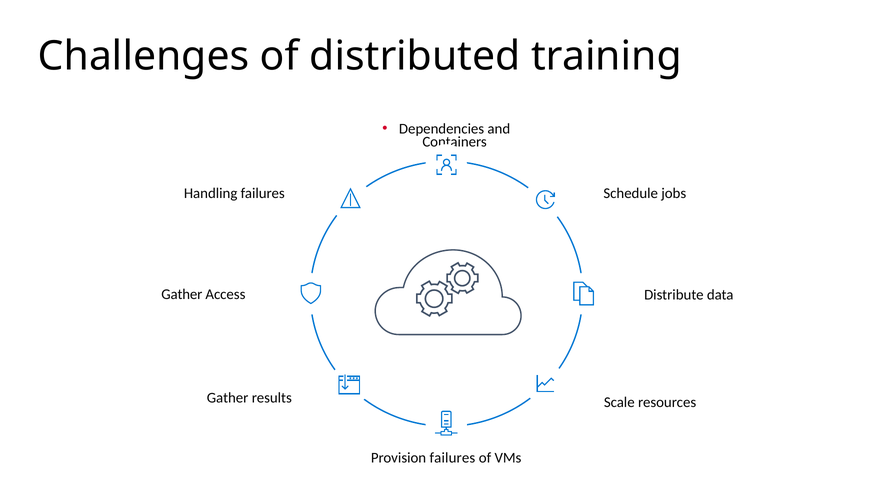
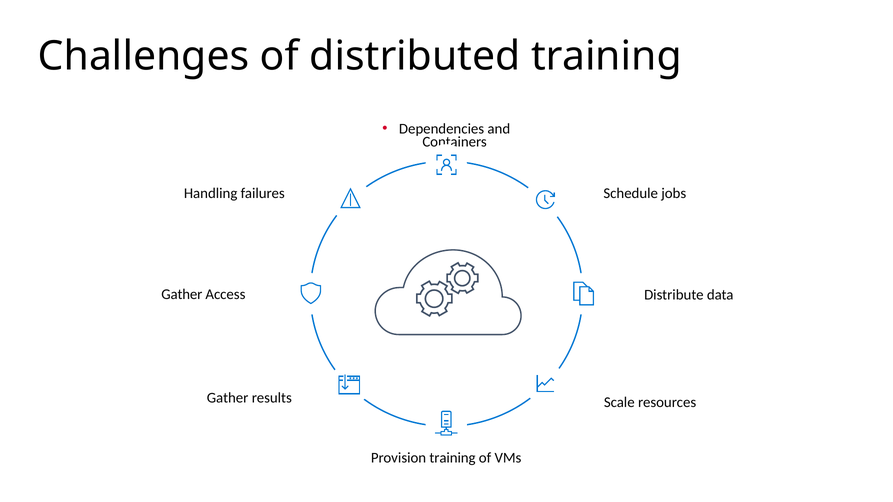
Provision failures: failures -> training (453, 458)
